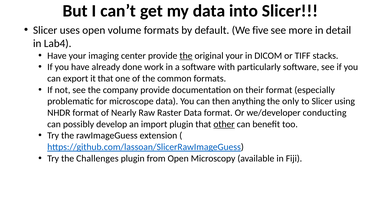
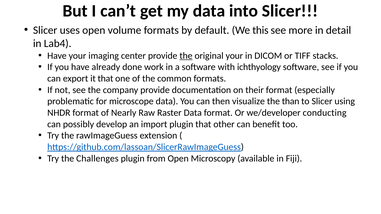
five: five -> this (260, 30)
particularly: particularly -> ichthyology (259, 67)
anything: anything -> visualize (248, 101)
only: only -> than (291, 101)
other underline: present -> none (224, 124)
